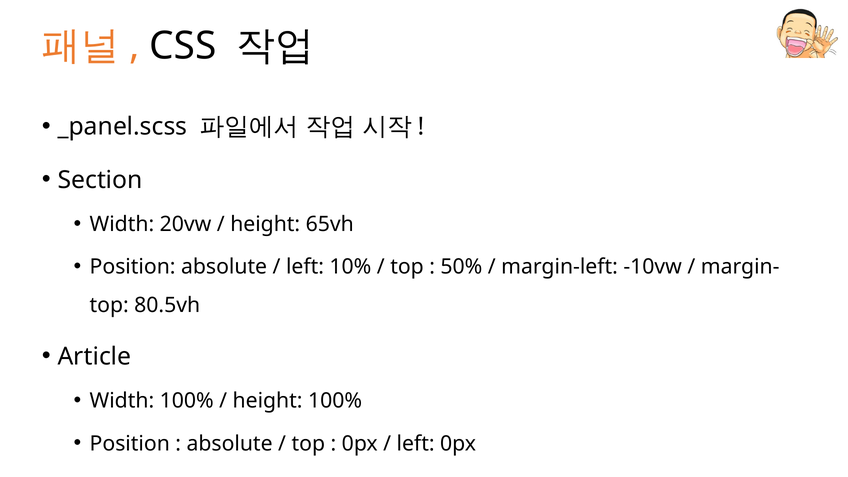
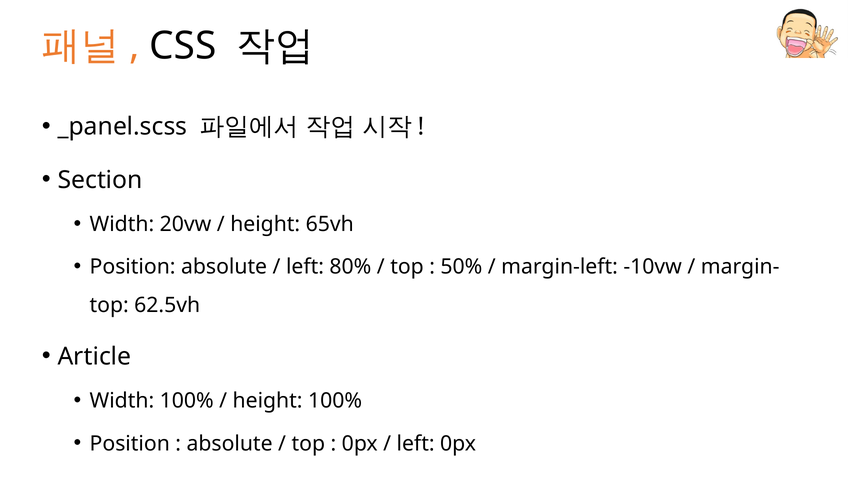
10%: 10% -> 80% (350, 267)
80.5vh: 80.5vh -> 62.5vh (167, 305)
